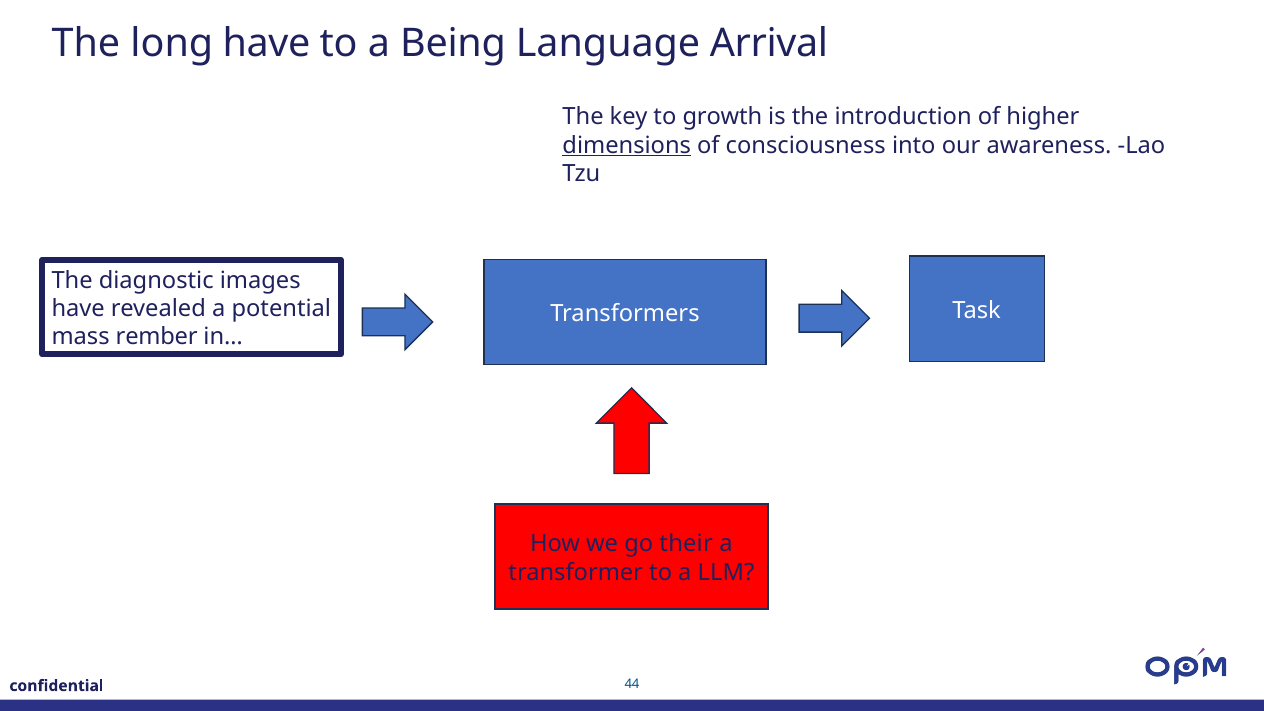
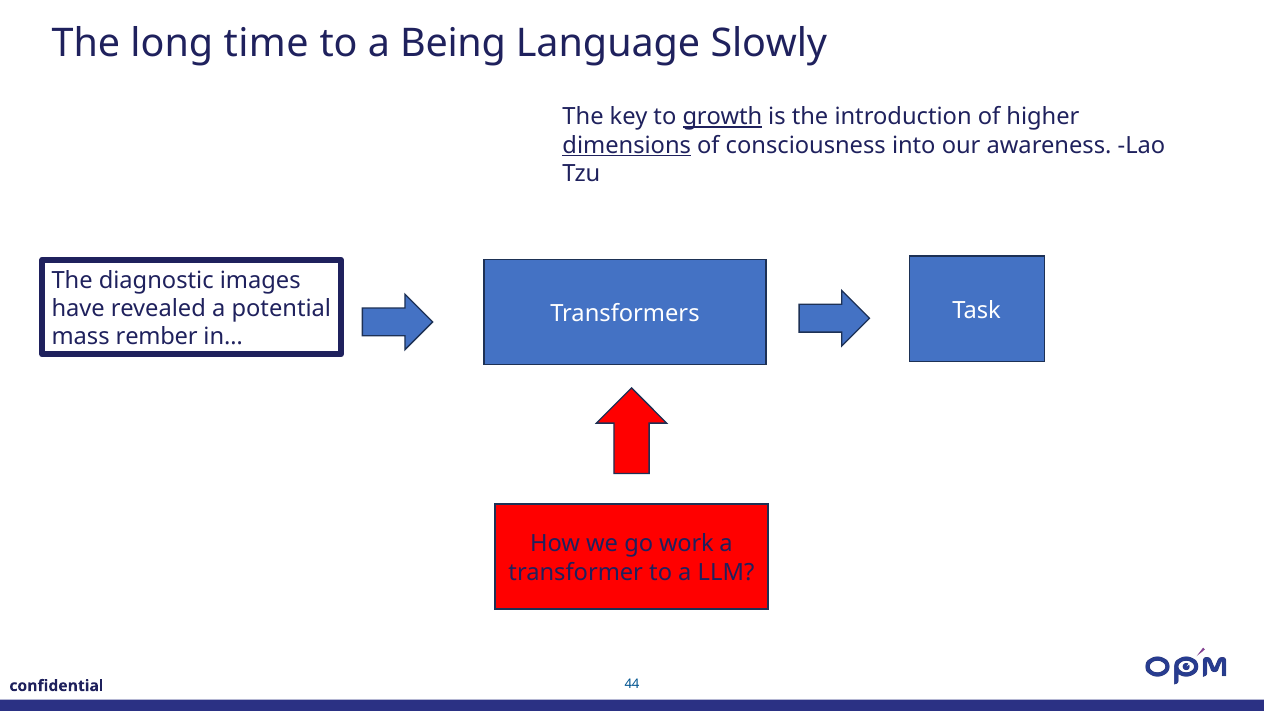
long have: have -> time (266, 43)
Arrival: Arrival -> Slowly (769, 43)
growth underline: none -> present (722, 117)
their: their -> work (686, 544)
